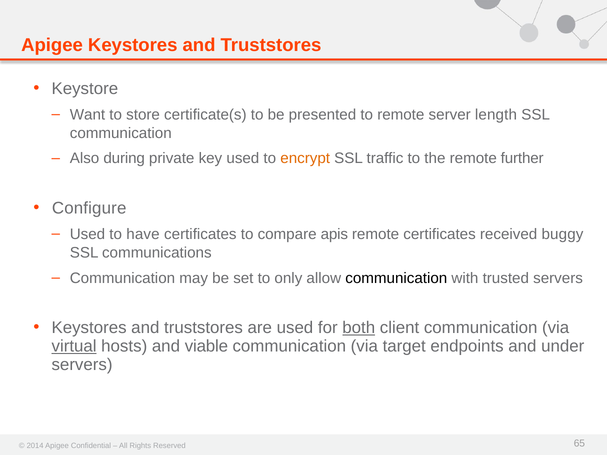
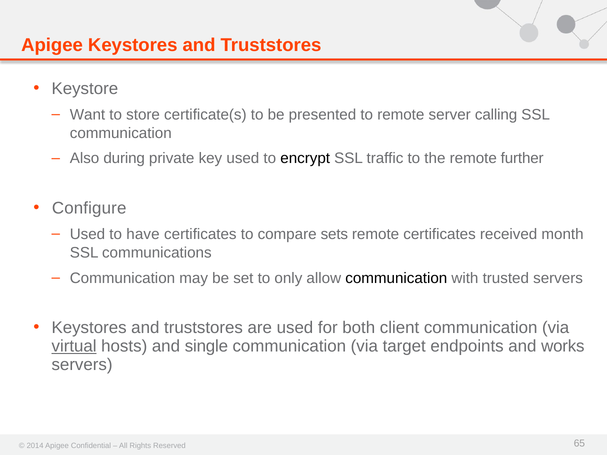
length: length -> calling (496, 115)
encrypt colour: orange -> black (305, 159)
apis: apis -> sets (334, 234)
buggy: buggy -> month (563, 234)
both underline: present -> none (359, 328)
viable: viable -> single (206, 346)
under: under -> works (563, 346)
